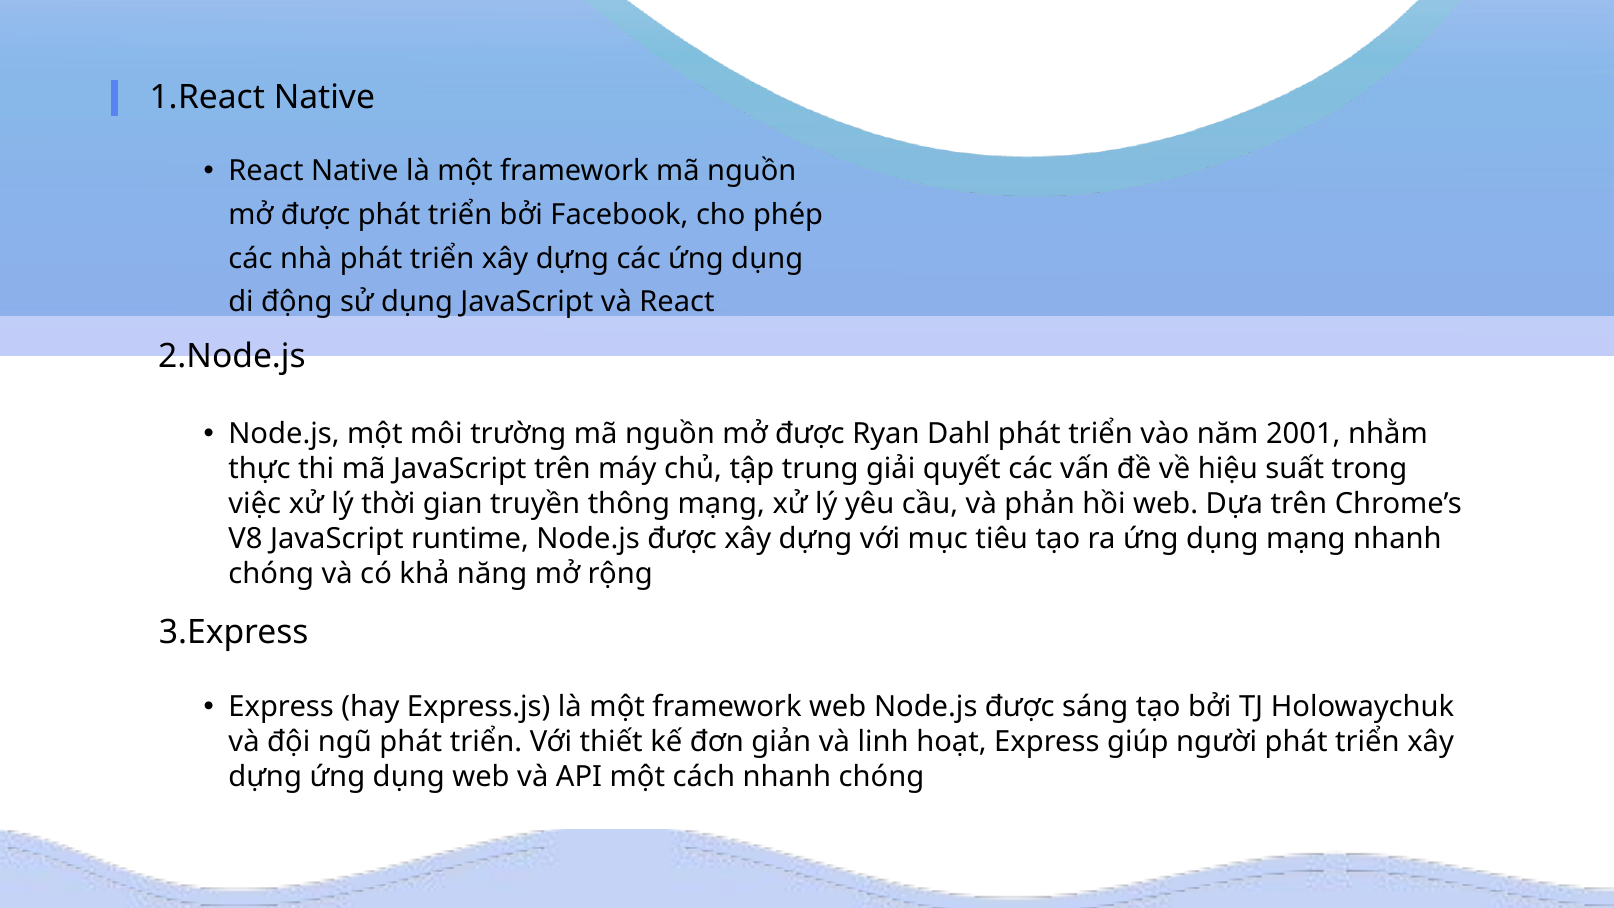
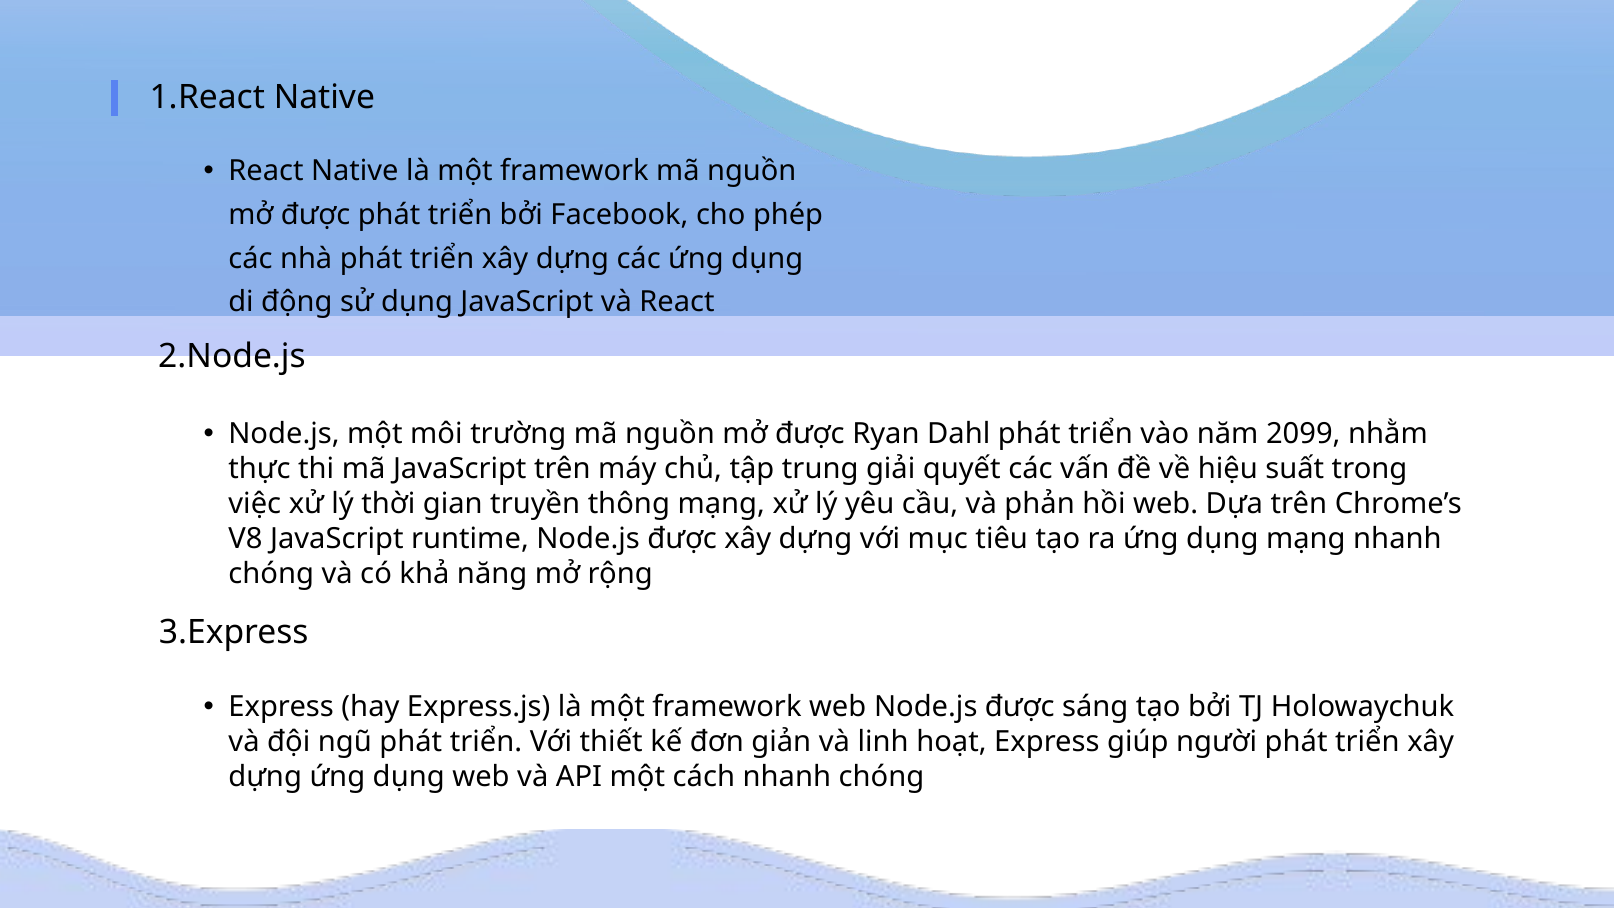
2001: 2001 -> 2099 (1303, 434)
